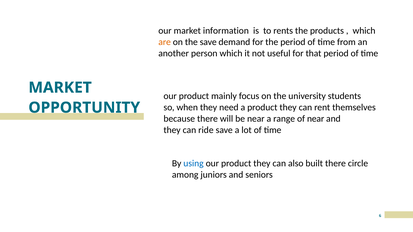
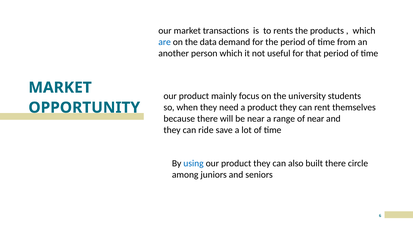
information: information -> transactions (226, 31)
are colour: orange -> blue (165, 42)
the save: save -> data (208, 42)
